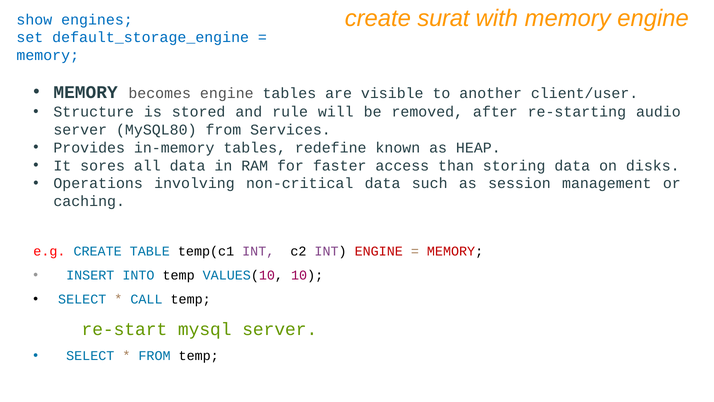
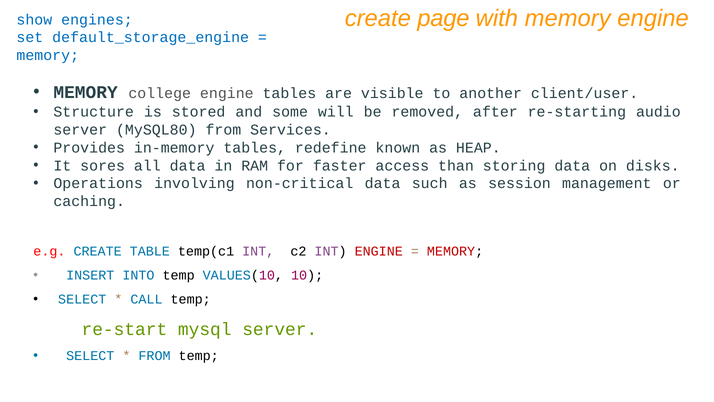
surat: surat -> page (443, 19)
becomes: becomes -> college (160, 93)
rule: rule -> some (290, 112)
